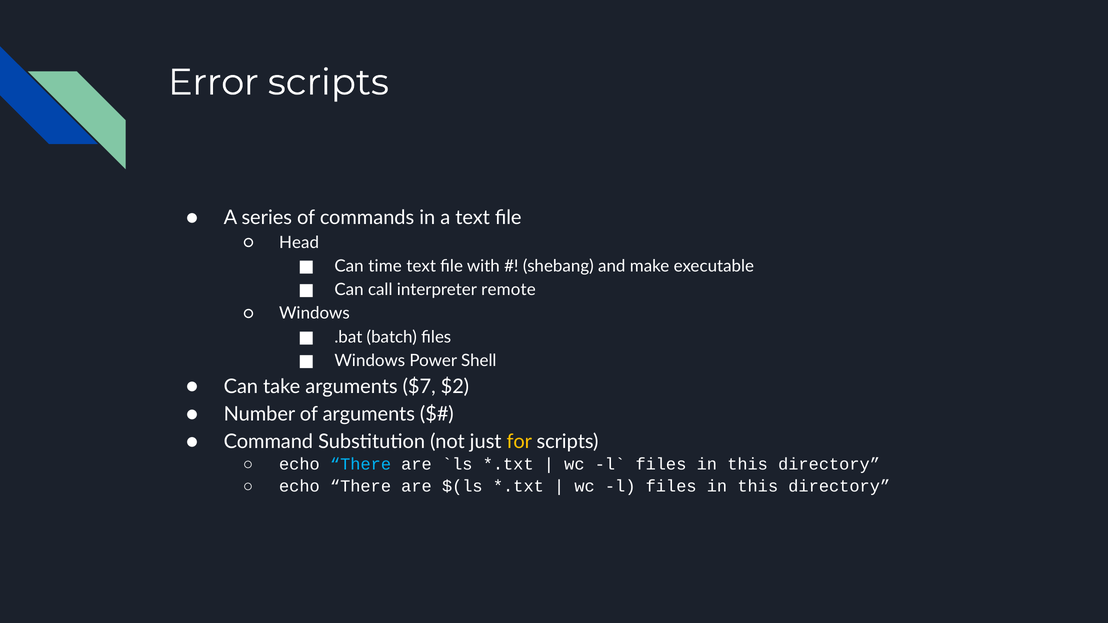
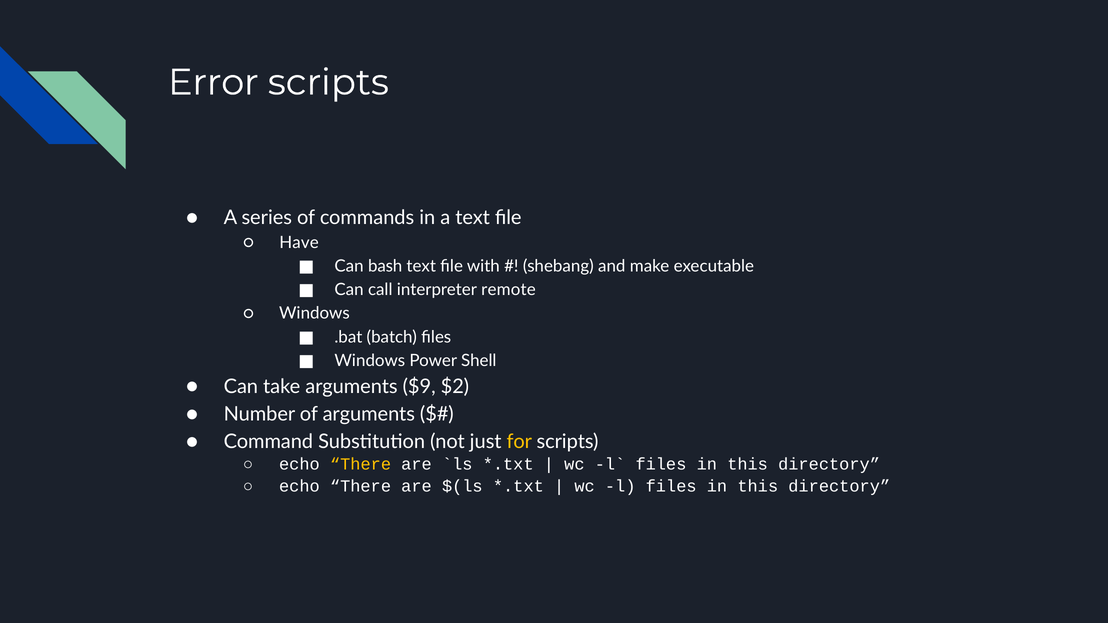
Head: Head -> Have (299, 243)
time: time -> bash (385, 266)
$7: $7 -> $9 (419, 387)
There colour: light blue -> yellow (361, 464)
